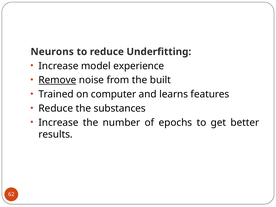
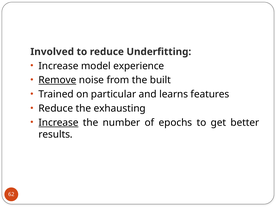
Neurons: Neurons -> Involved (52, 52)
computer: computer -> particular (114, 94)
substances: substances -> exhausting (120, 108)
Increase underline: none -> present (59, 123)
